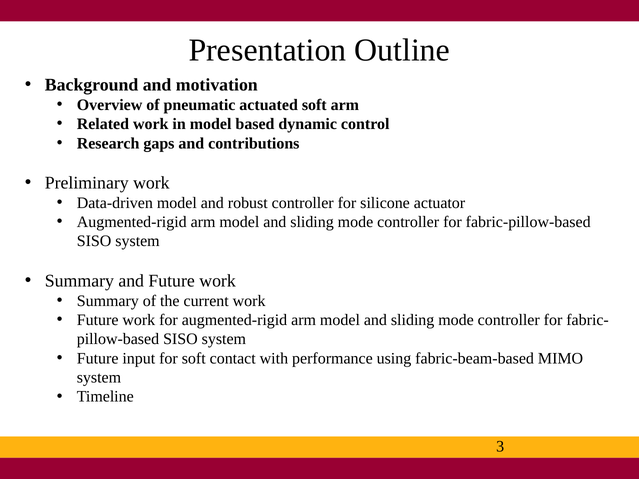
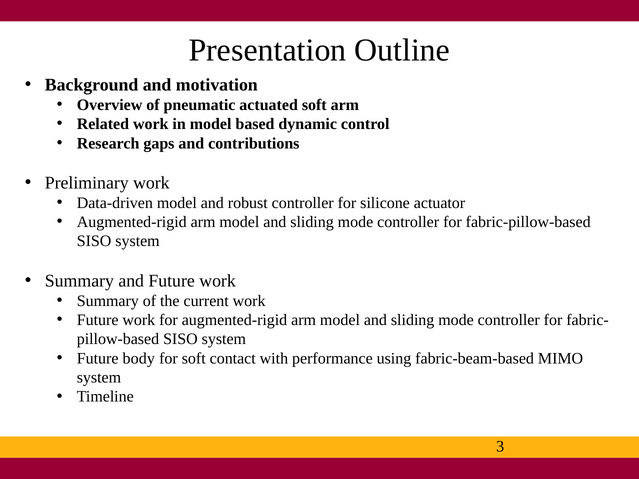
input: input -> body (139, 358)
